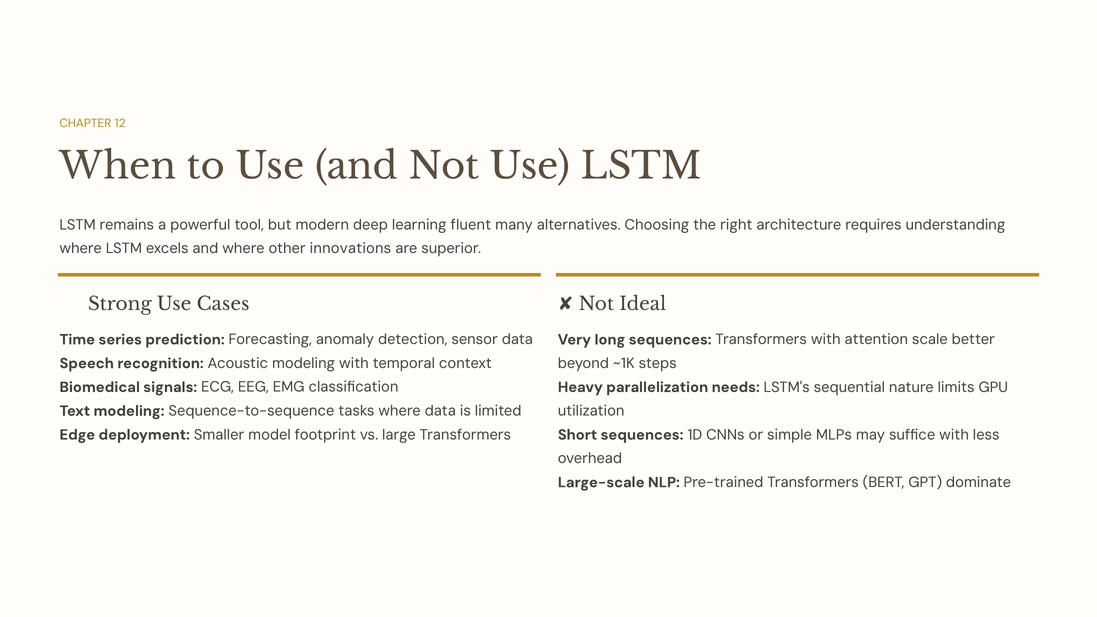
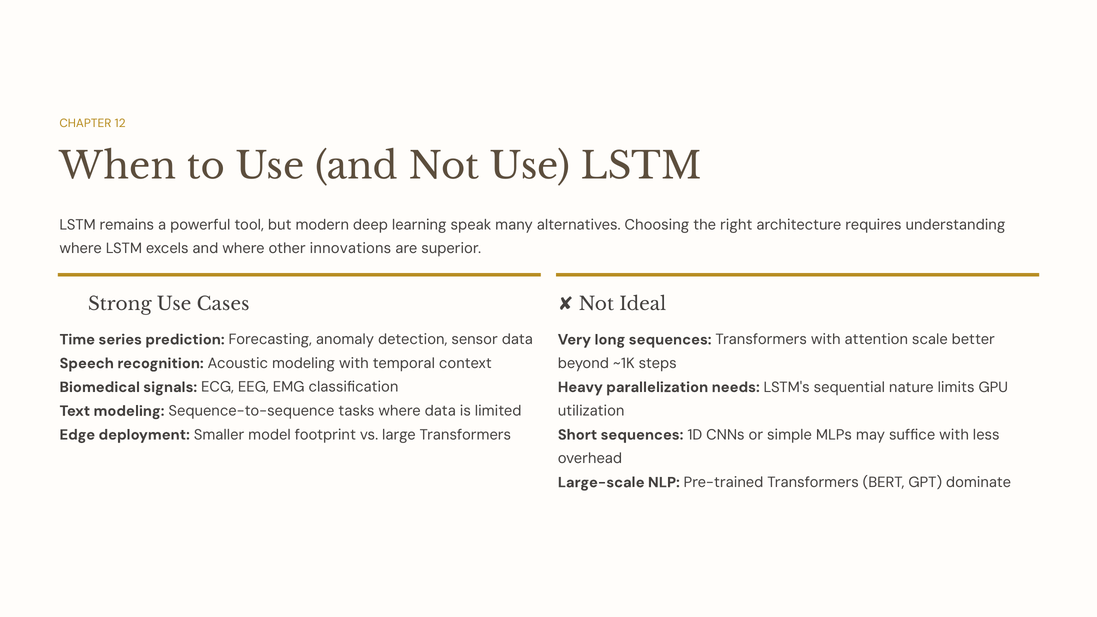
fluent: fluent -> speak (471, 225)
